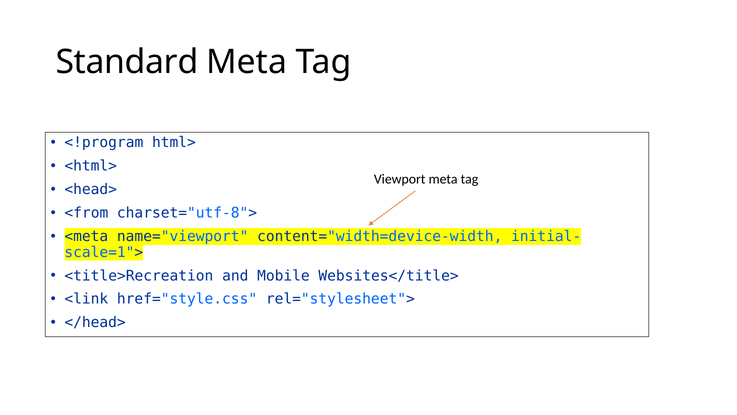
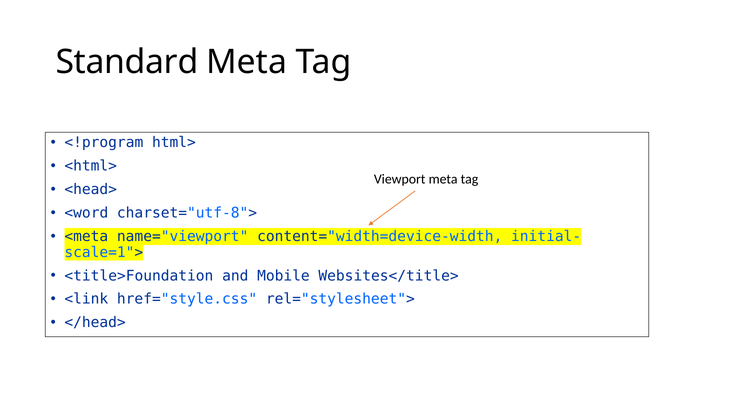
<from: <from -> <word (86, 213)
<title>Recreation: <title>Recreation -> <title>Foundation (139, 275)
